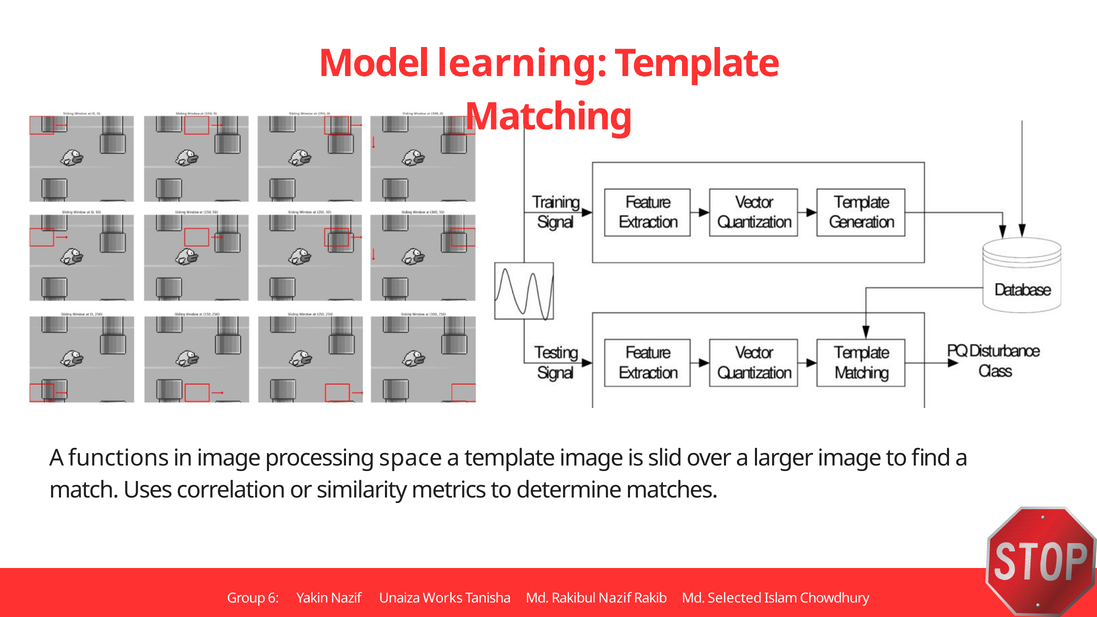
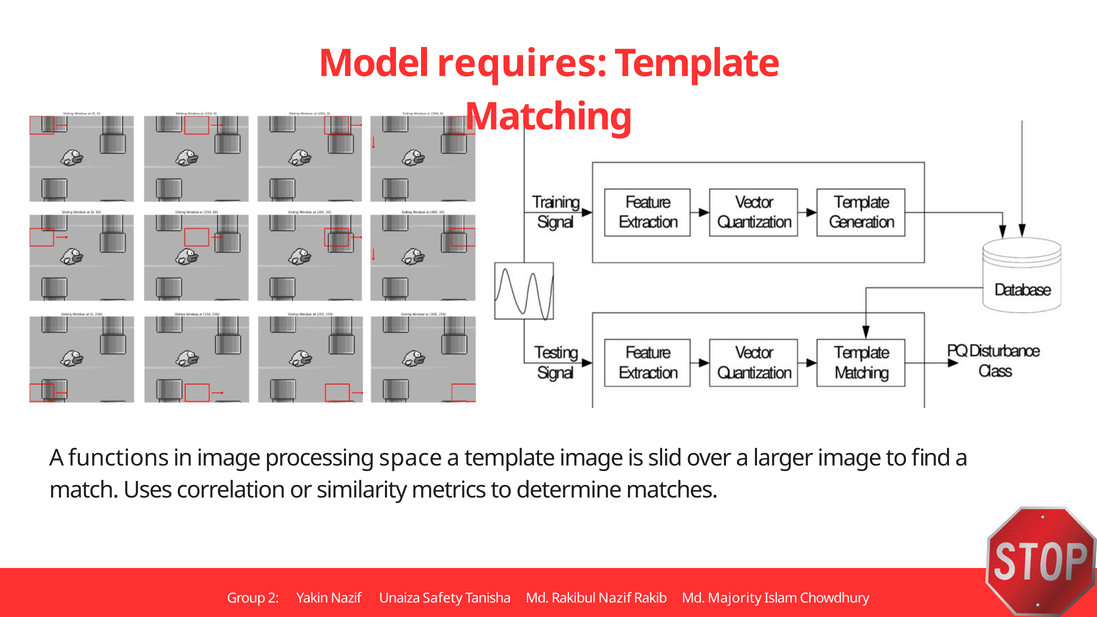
learning: learning -> requires (522, 63)
6: 6 -> 2 (273, 598)
Works: Works -> Safety (443, 598)
Selected: Selected -> Majority (735, 598)
